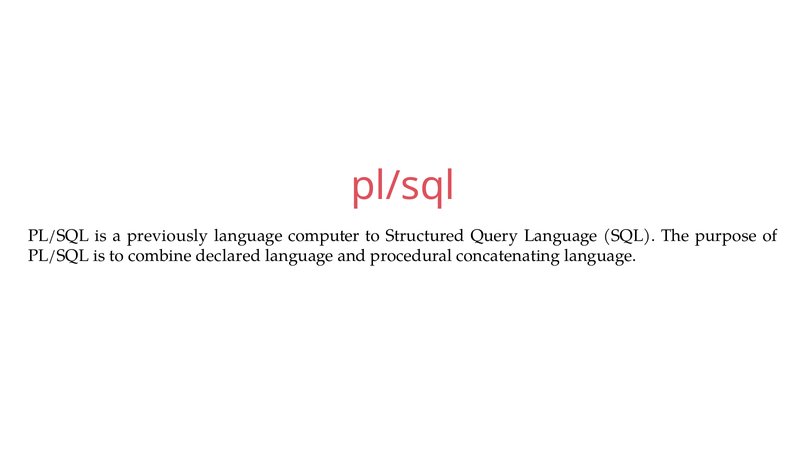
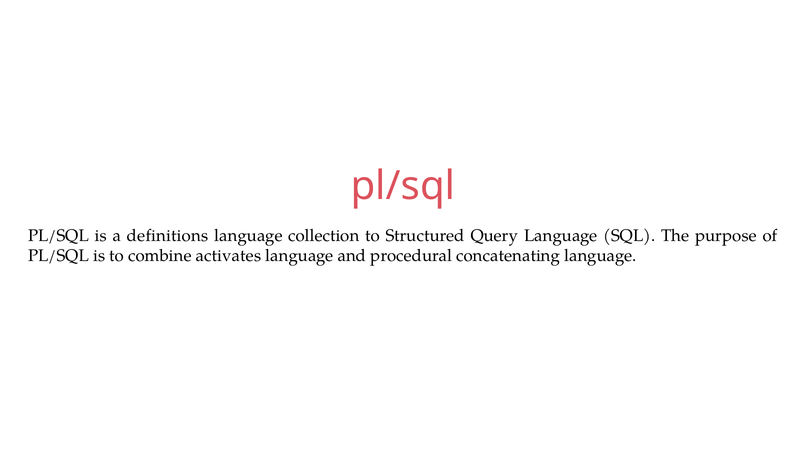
previously: previously -> definitions (168, 236)
computer: computer -> collection (324, 236)
declared: declared -> activates (228, 256)
